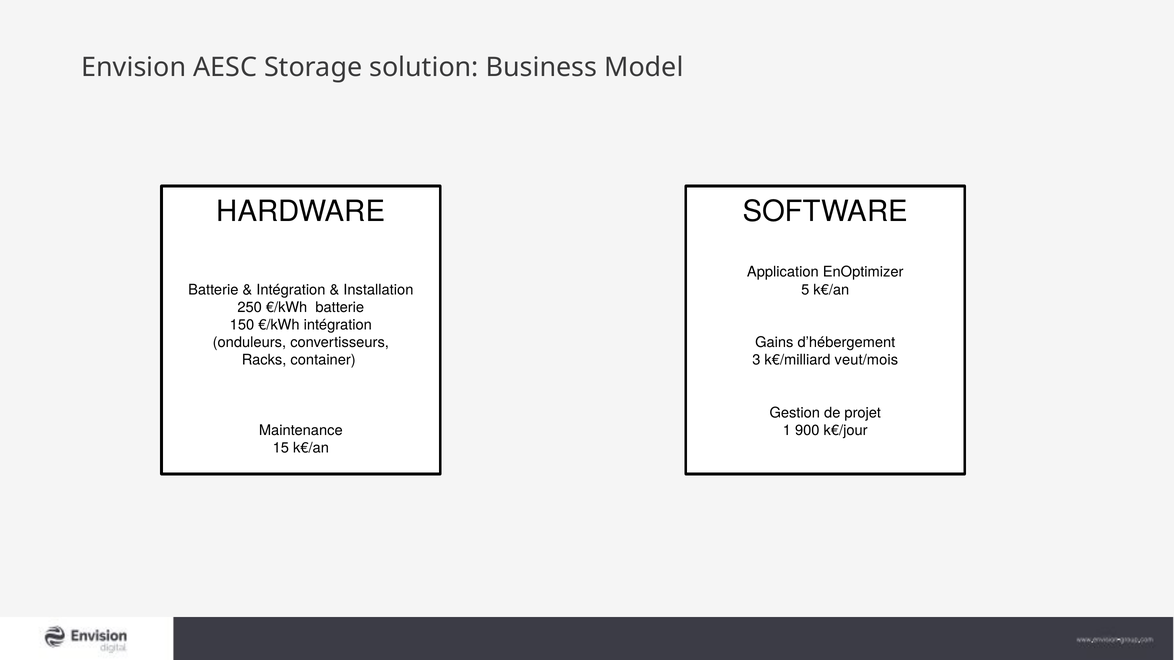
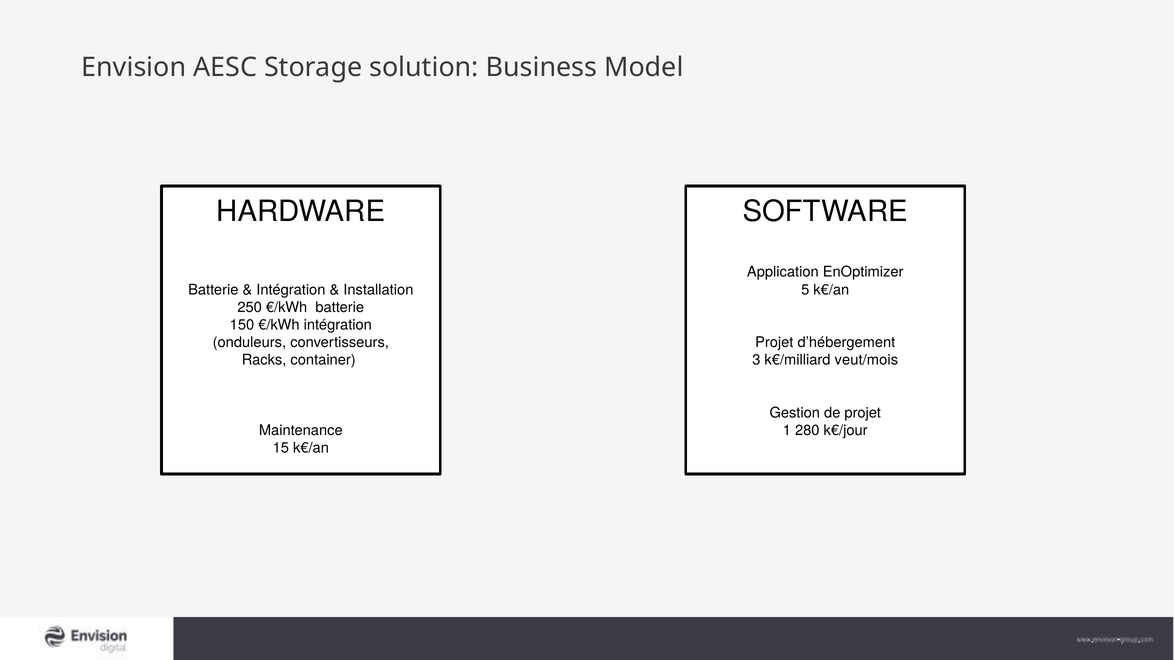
Gains: Gains -> Projet (774, 343)
900: 900 -> 280 (807, 431)
